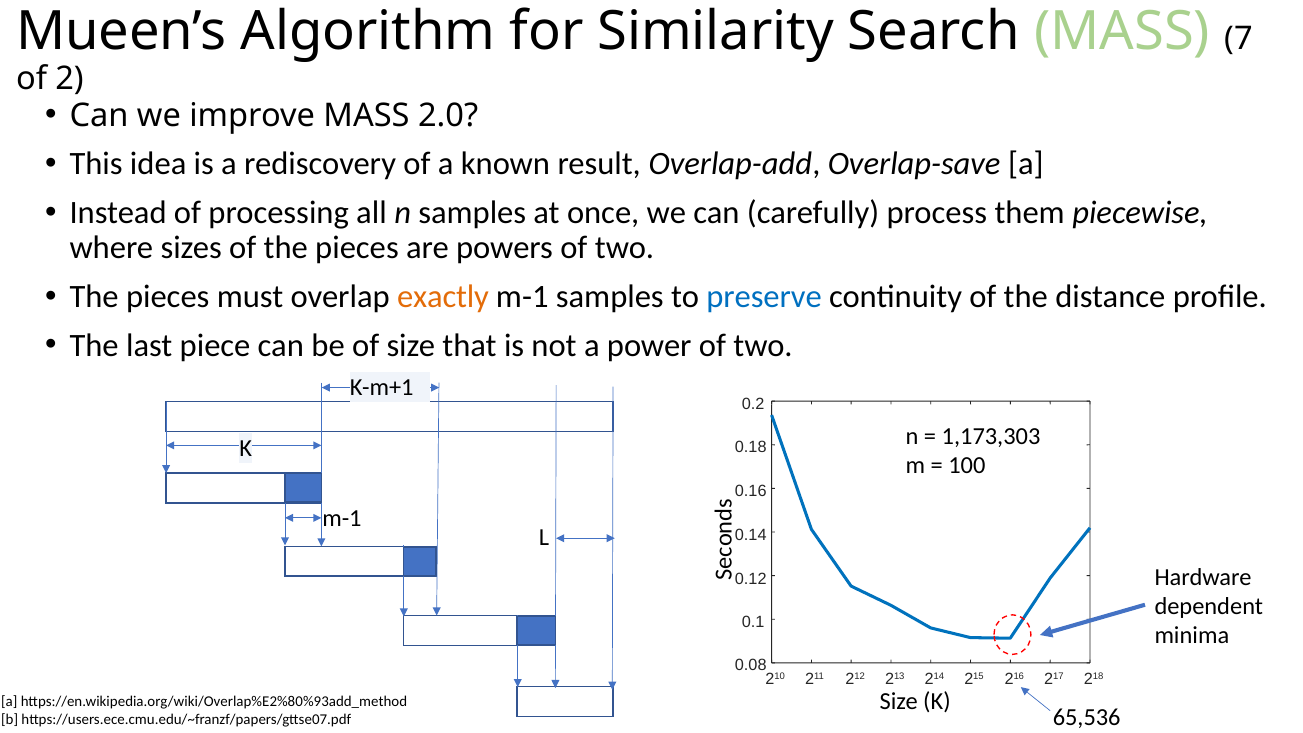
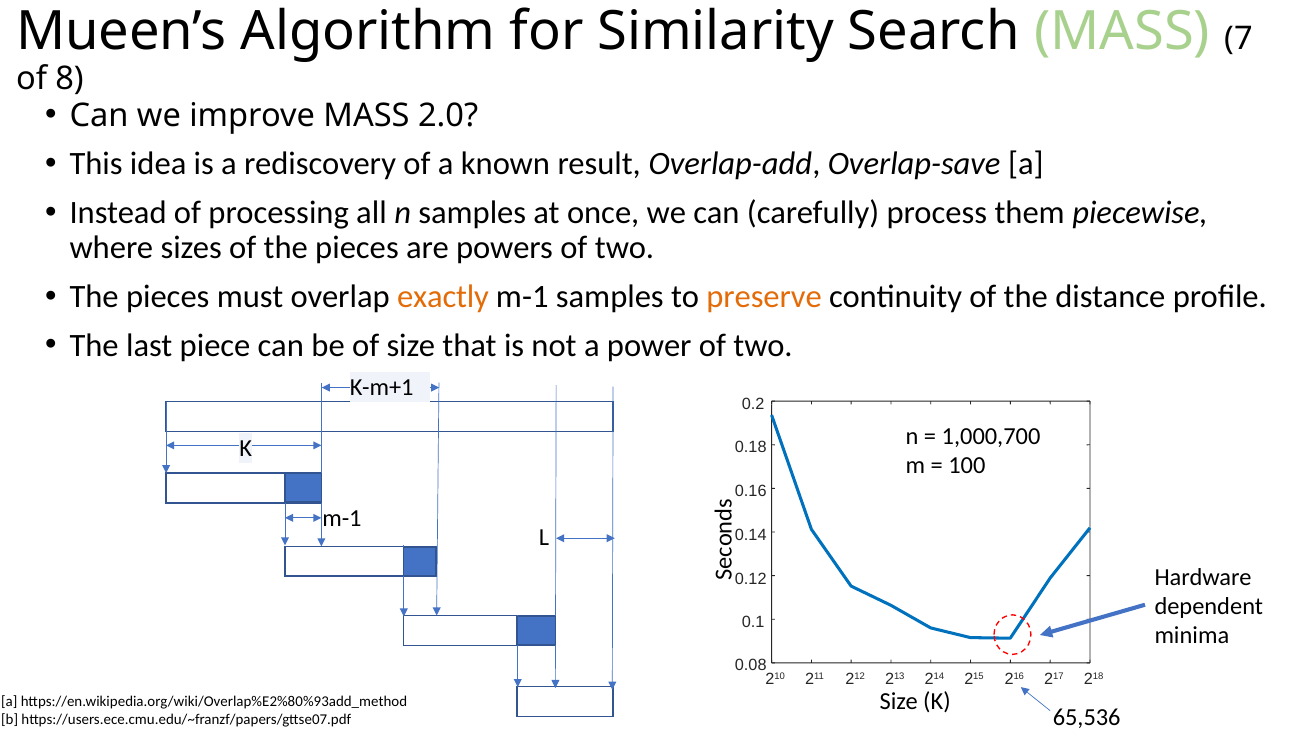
2: 2 -> 8 (70, 79)
preserve colour: blue -> orange (764, 297)
1,173,303: 1,173,303 -> 1,000,700 (991, 436)
